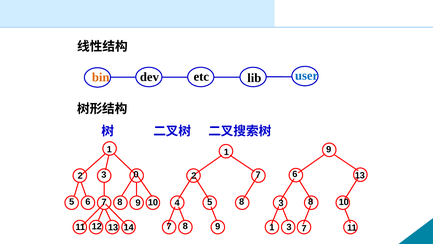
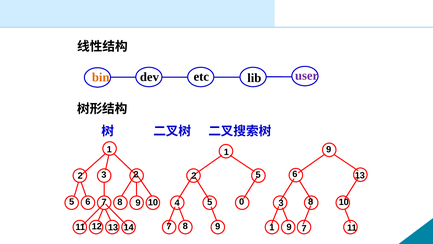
user colour: blue -> purple (307, 76)
3 0: 0 -> 2 (136, 174)
7: 7 -> 5 (258, 174)
5 8: 8 -> 0 (242, 201)
1 3: 3 -> 9 (289, 227)
